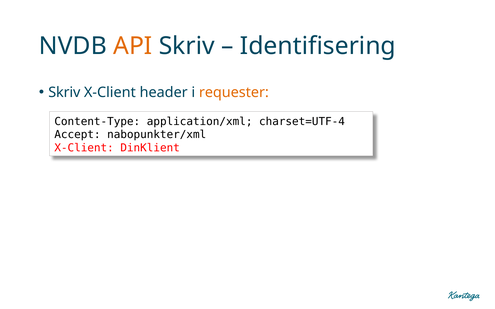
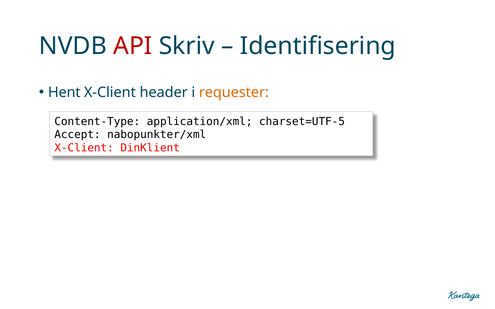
API colour: orange -> red (133, 46)
Skriv: Skriv -> Hent (64, 93)
charset=UTF-4: charset=UTF-4 -> charset=UTF-5 (302, 122)
